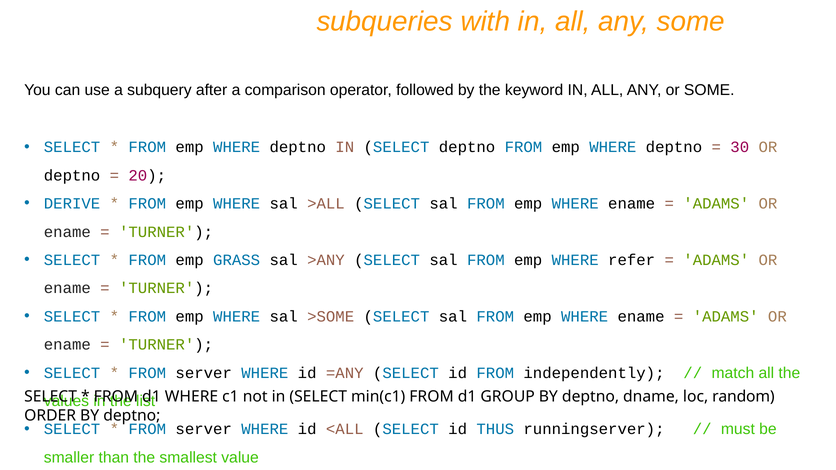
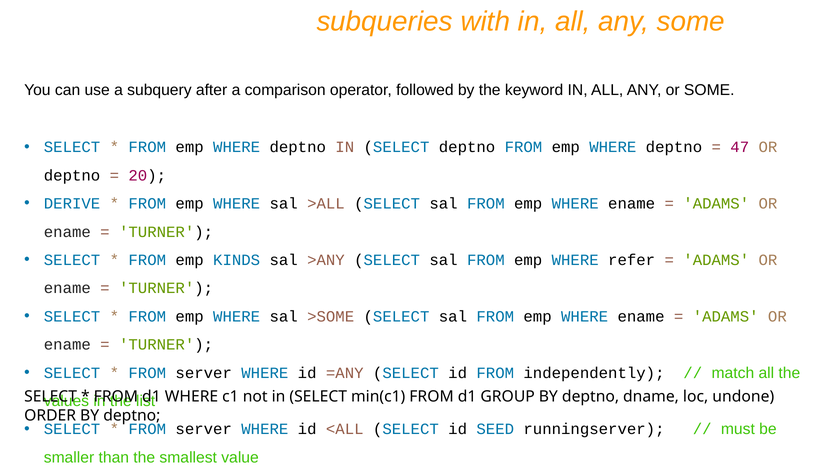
30: 30 -> 47 (740, 147)
GRASS: GRASS -> KINDS (237, 260)
random: random -> undone (743, 397)
THUS: THUS -> SEED (495, 429)
